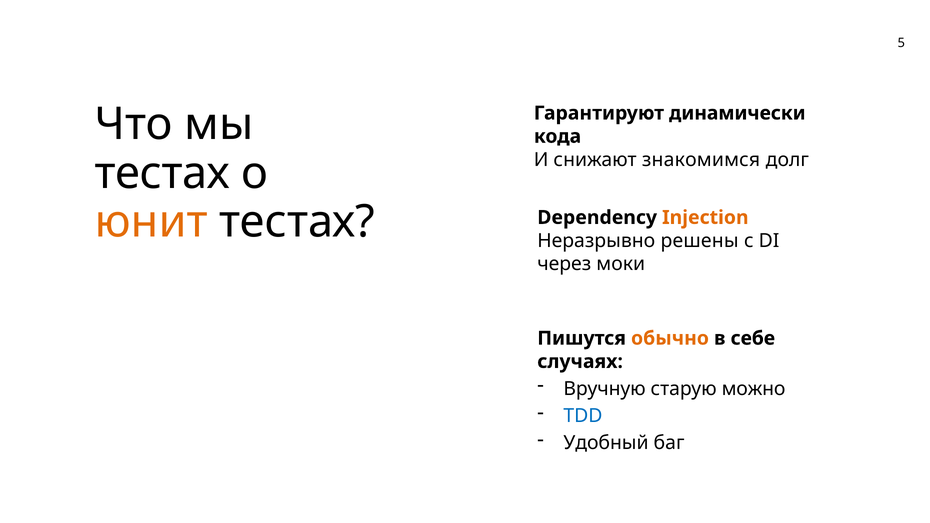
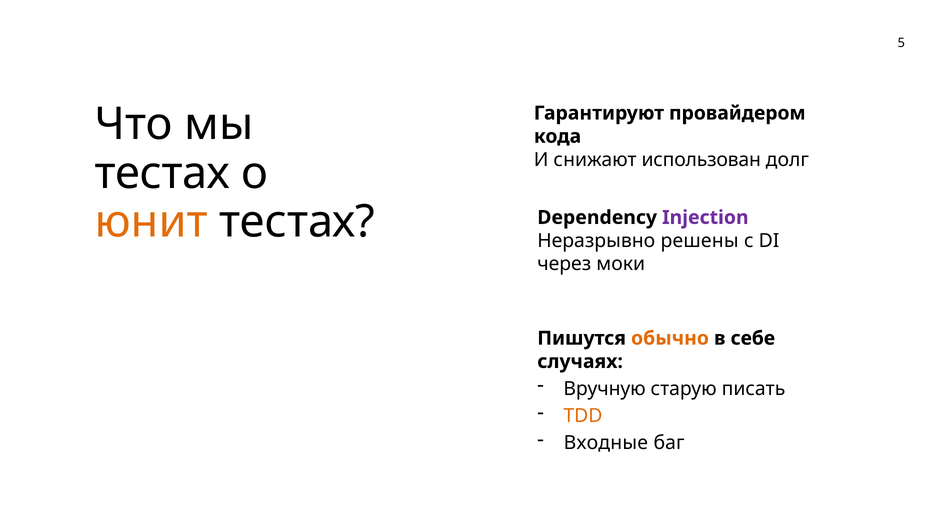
динамически: динамически -> провайдером (737, 113)
знакомимся: знакомимся -> использован (701, 160)
Injection colour: orange -> purple (705, 218)
можно: можно -> писать (753, 389)
TDD colour: blue -> orange (583, 416)
Удобный: Удобный -> Входные (606, 443)
